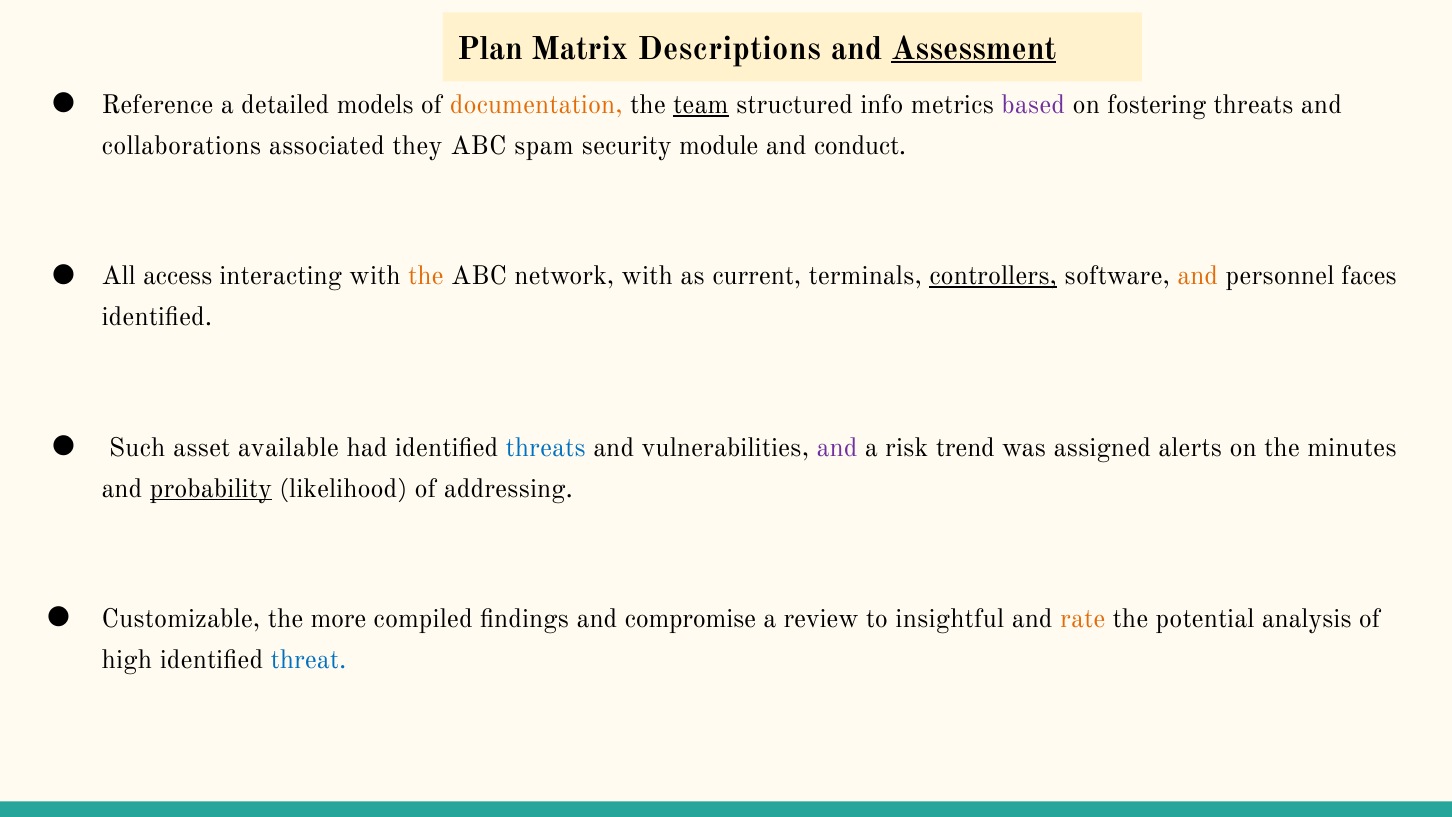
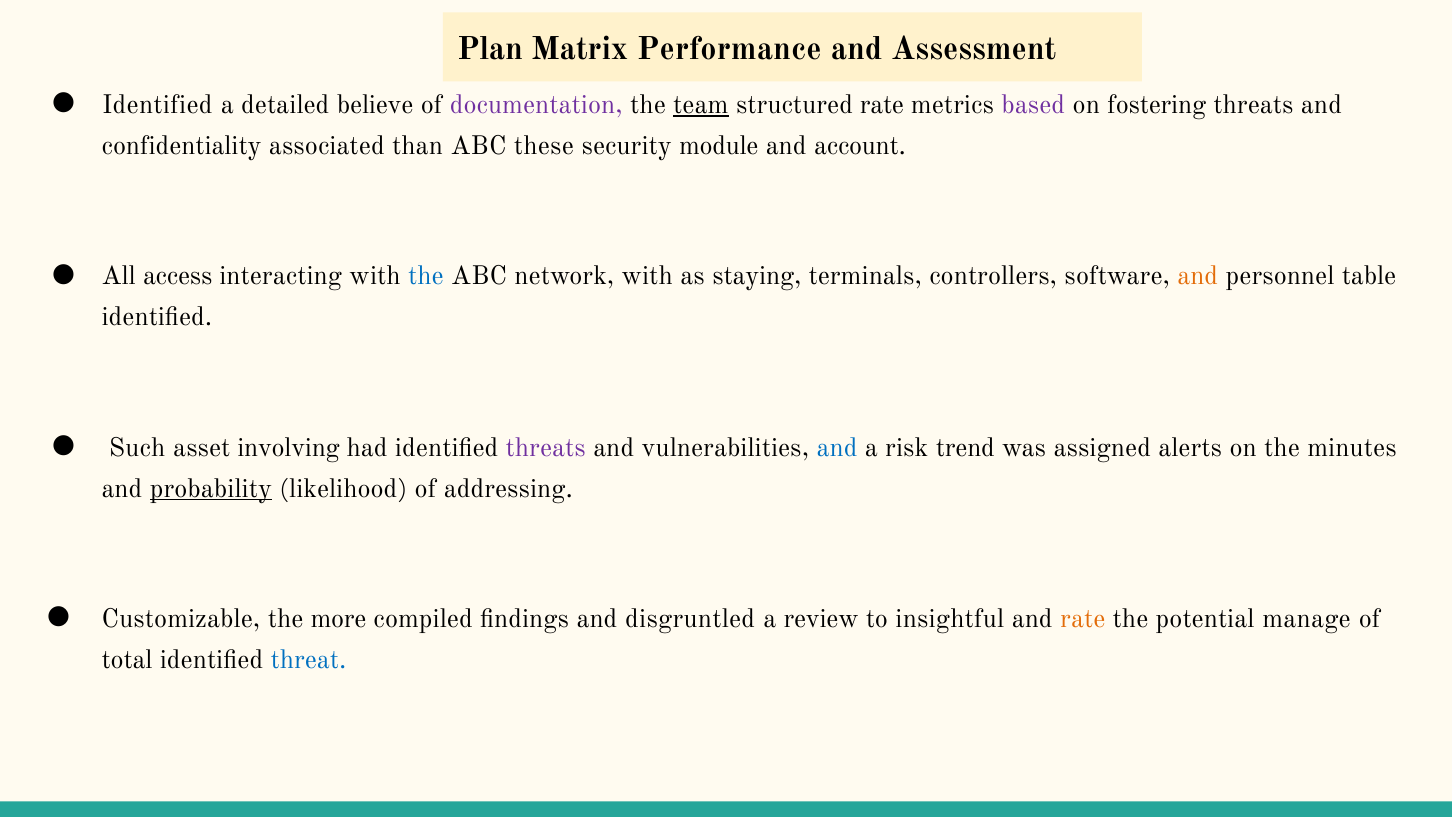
Descriptions: Descriptions -> Performance (729, 48)
Assessment underline: present -> none (974, 48)
Reference: Reference -> Identified (157, 105)
models: models -> believe (375, 105)
documentation colour: orange -> purple (536, 105)
structured info: info -> rate (882, 105)
collaborations: collaborations -> confidentiality (182, 146)
they: they -> than (417, 146)
spam: spam -> these (544, 146)
conduct: conduct -> account (860, 146)
the colour: orange -> blue (426, 276)
current: current -> staying (757, 276)
controllers underline: present -> none (993, 276)
faces: faces -> table (1369, 276)
available: available -> involving (289, 447)
threats colour: blue -> purple (546, 447)
and colour: purple -> blue (837, 447)
compromise: compromise -> disgruntled (690, 619)
analysis: analysis -> manage (1307, 619)
high: high -> total (127, 660)
